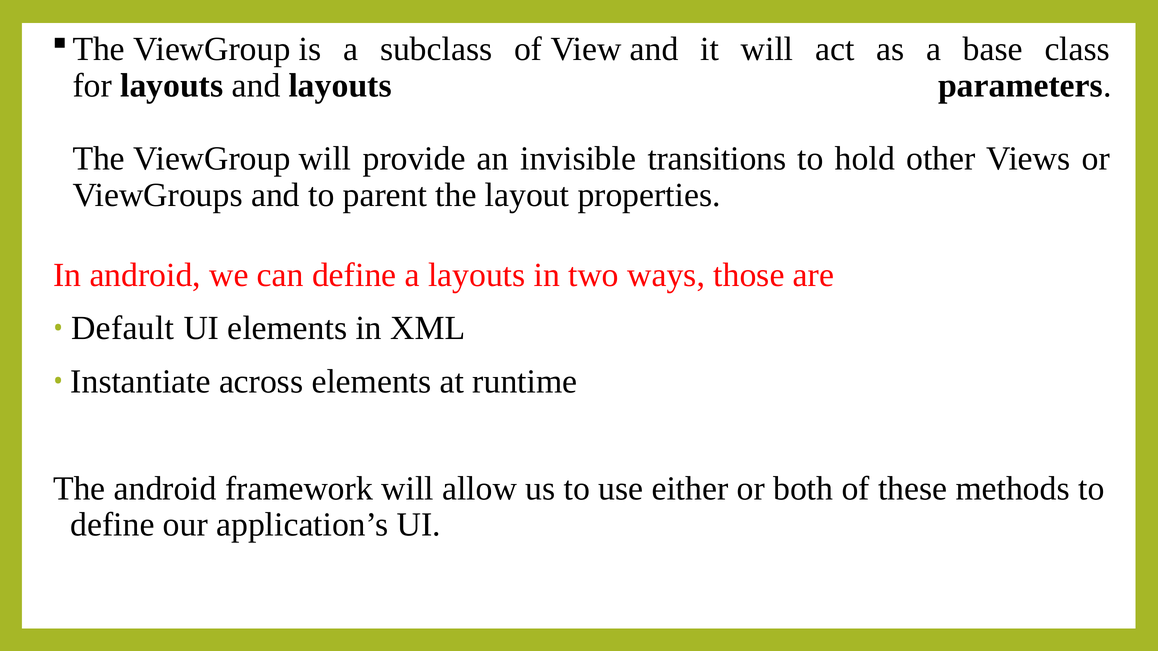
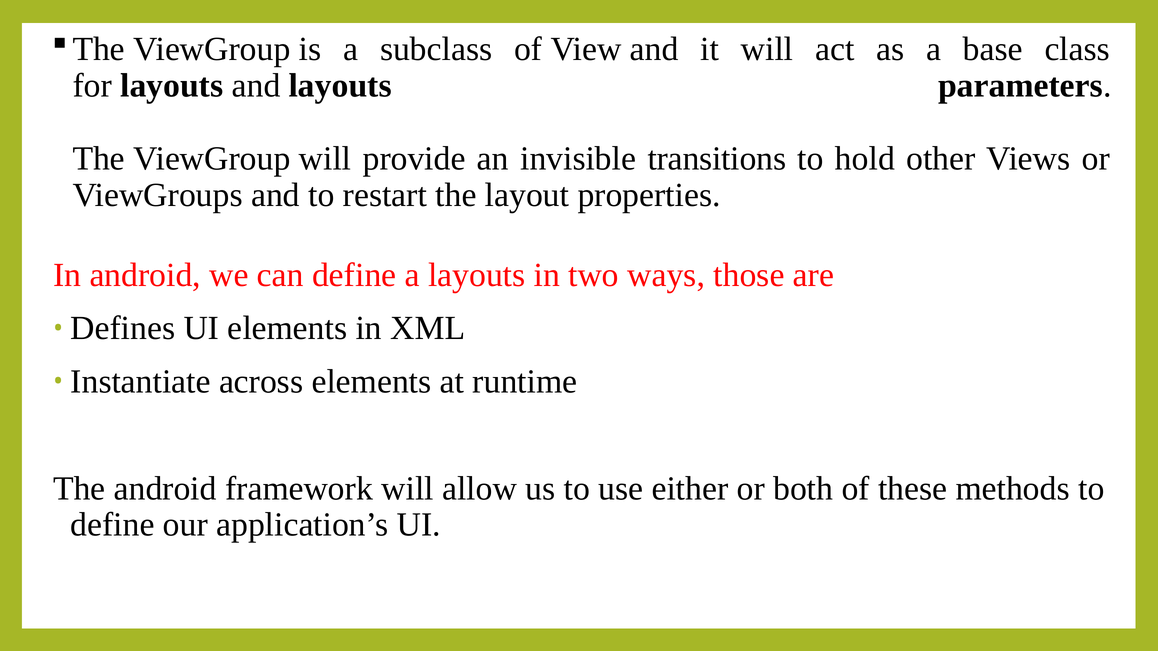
parent: parent -> restart (385, 195)
Default: Default -> Defines (123, 329)
